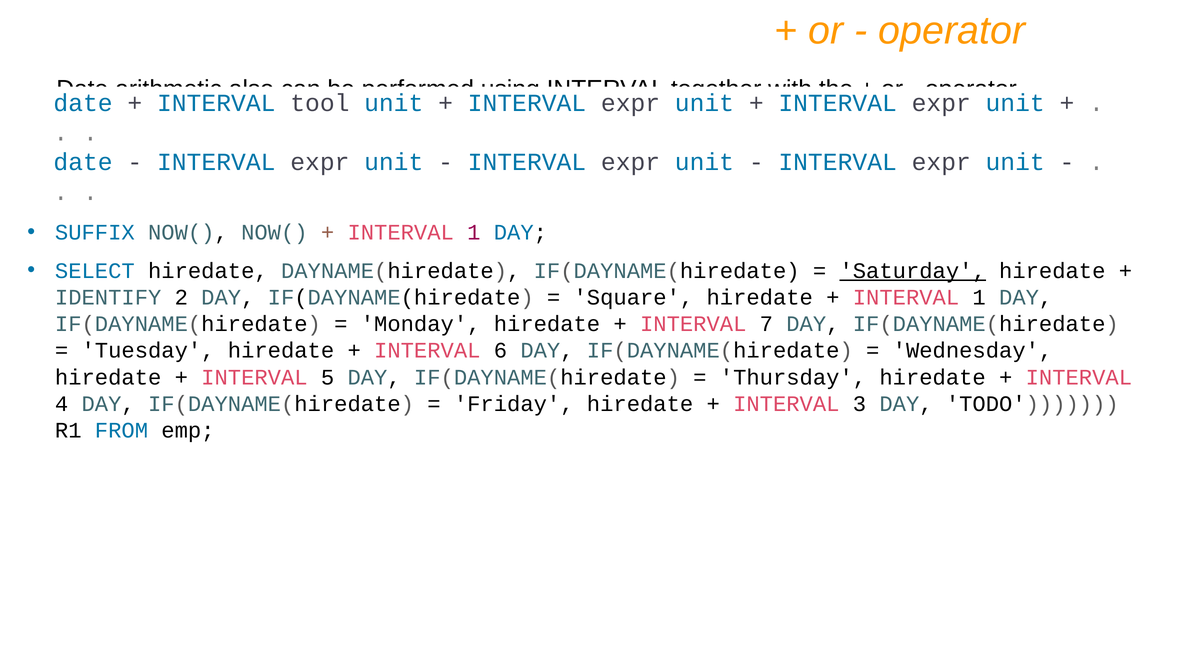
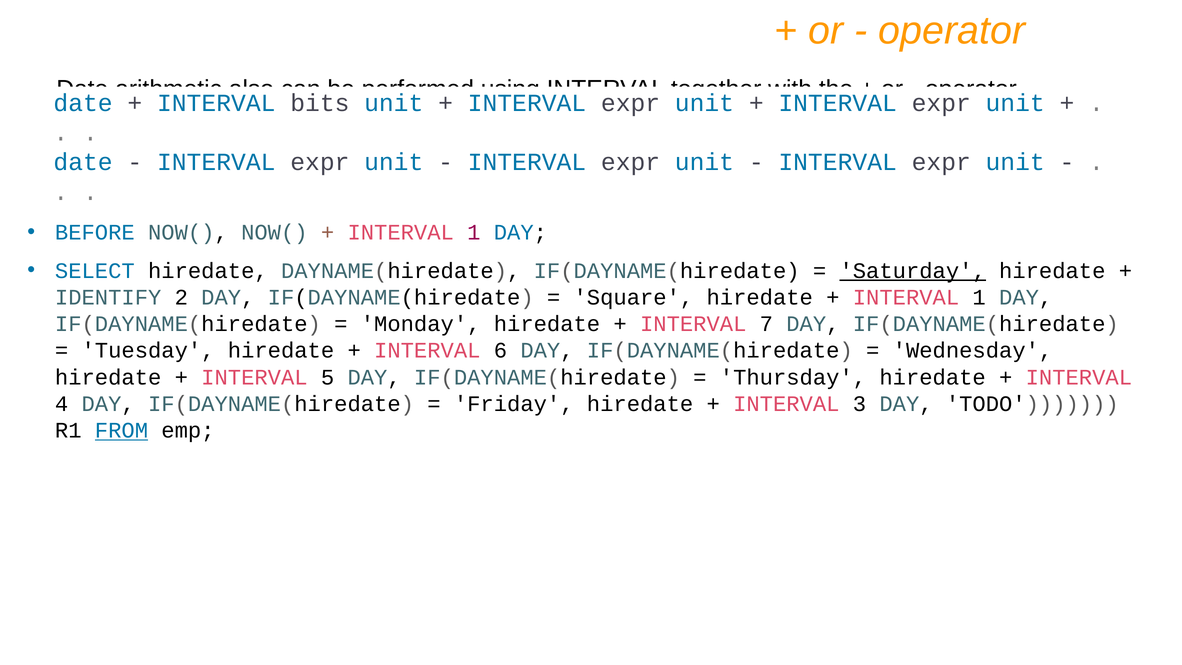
tool: tool -> bits (320, 103)
SUFFIX: SUFFIX -> BEFORE (95, 232)
FROM underline: none -> present (121, 430)
